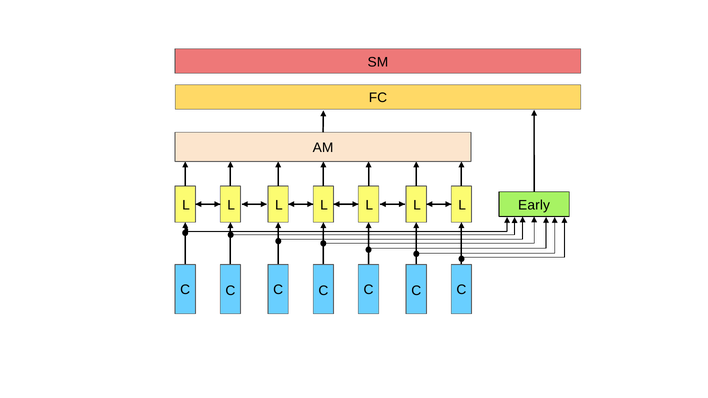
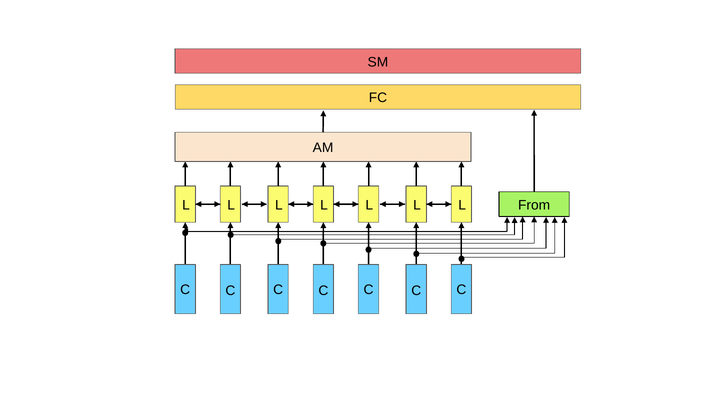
Early: Early -> From (534, 205)
